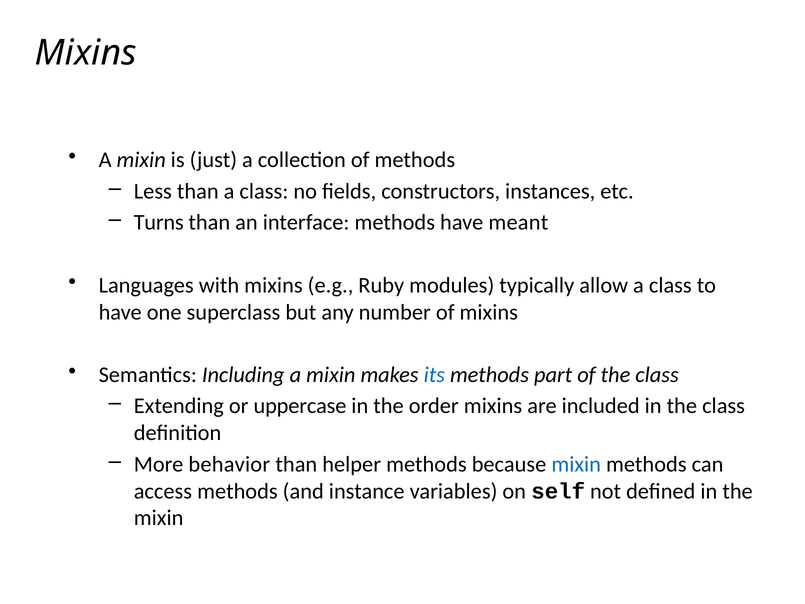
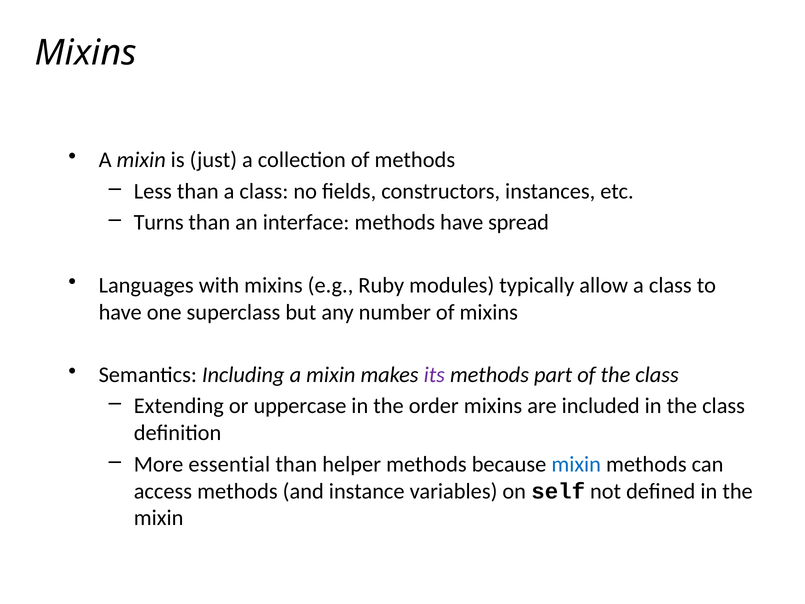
meant: meant -> spread (519, 223)
its colour: blue -> purple (434, 375)
behavior: behavior -> essential (229, 464)
